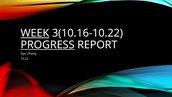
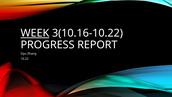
PROGRESS underline: present -> none (48, 45)
